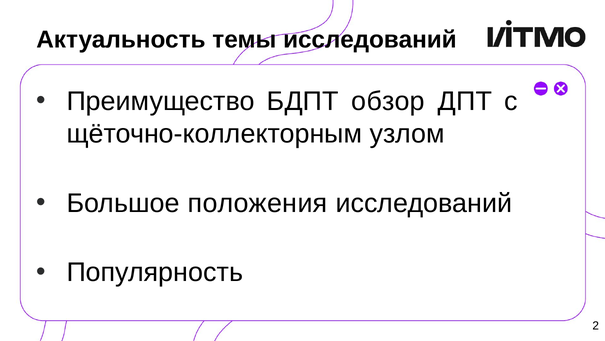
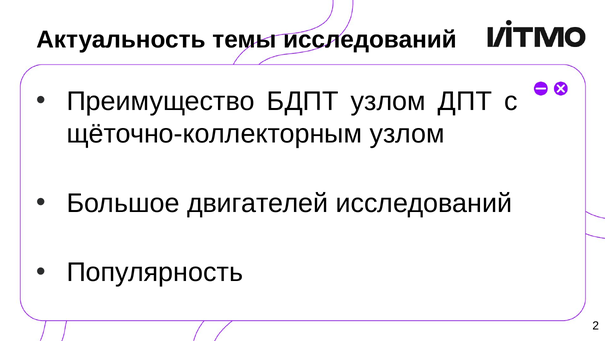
БДПТ обзор: обзор -> узлом (388, 101)
положения: положения -> двигателей (258, 203)
